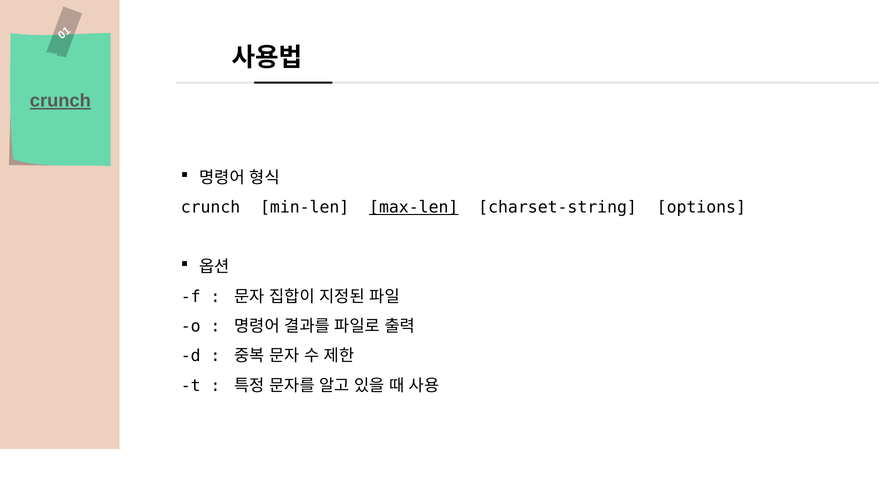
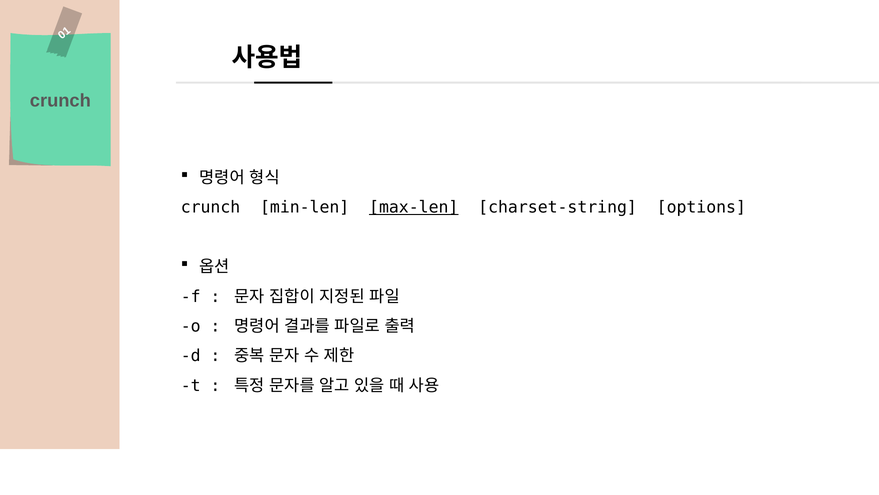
crunch underline: present -> none (60, 101)
